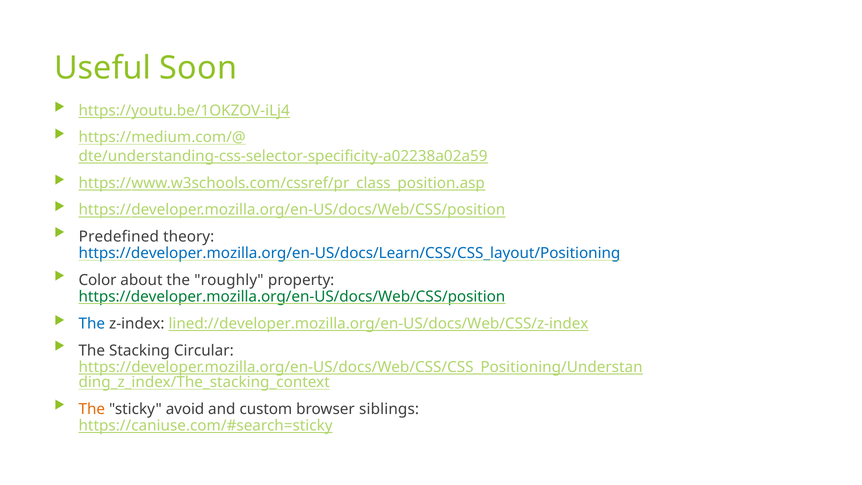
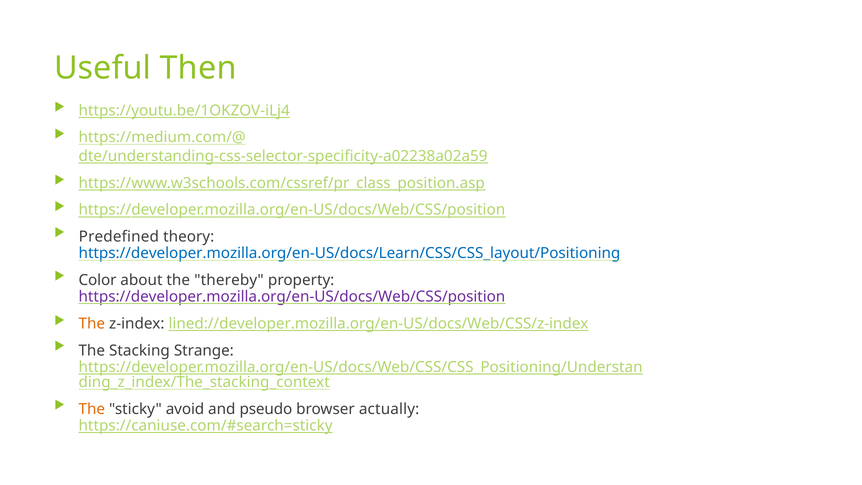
Soon: Soon -> Then (198, 68)
roughly: roughly -> thereby (229, 280)
https://developer.mozilla.org/en-US/docs/Web/CSS/position colour: green -> purple (292, 297)
The colour: blue -> orange (92, 324)
Circular: Circular -> Strange (204, 350)
custom: custom -> pseudo (266, 409)
siblings: siblings -> actually (389, 409)
